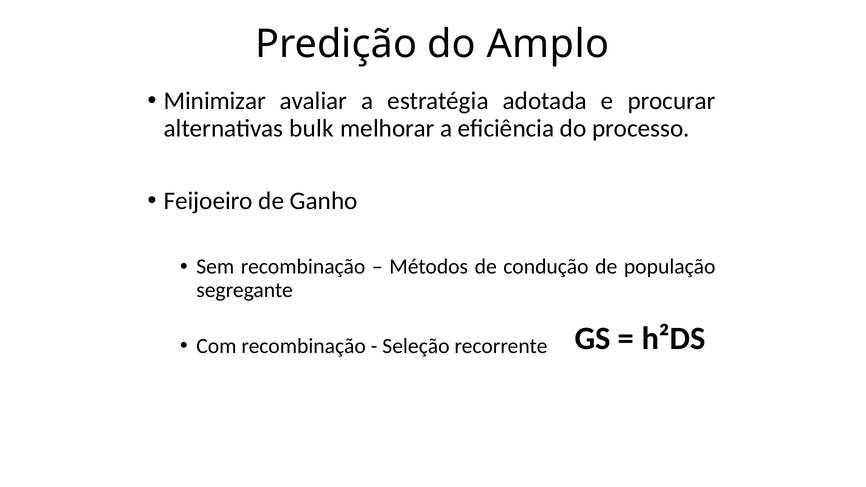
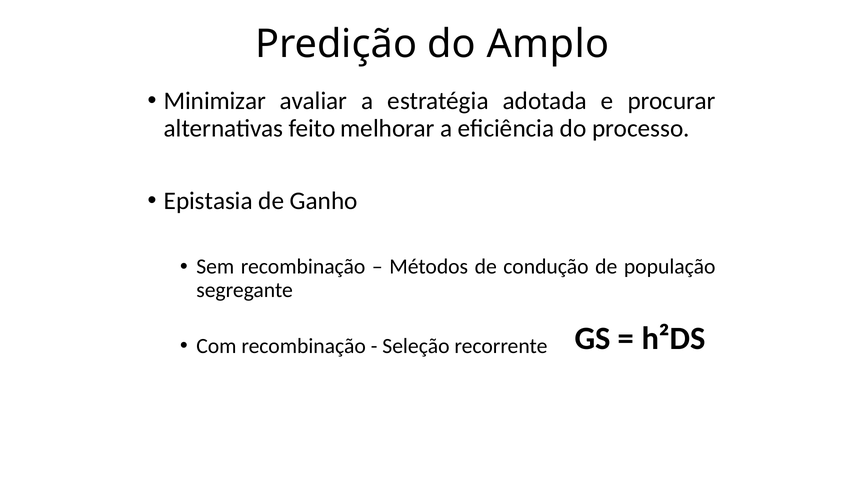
bulk: bulk -> feito (312, 128)
Feijoeiro: Feijoeiro -> Epistasia (208, 201)
